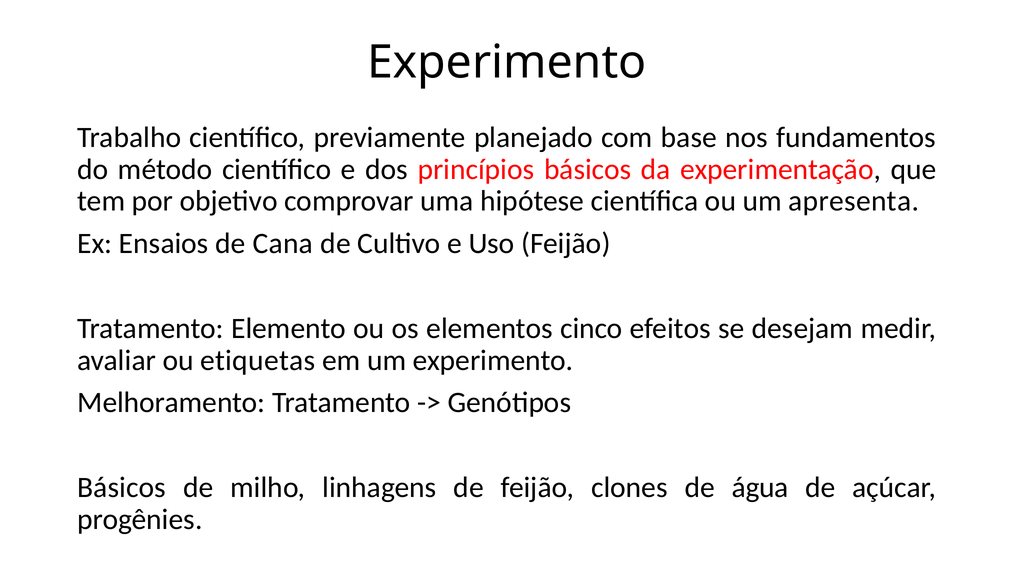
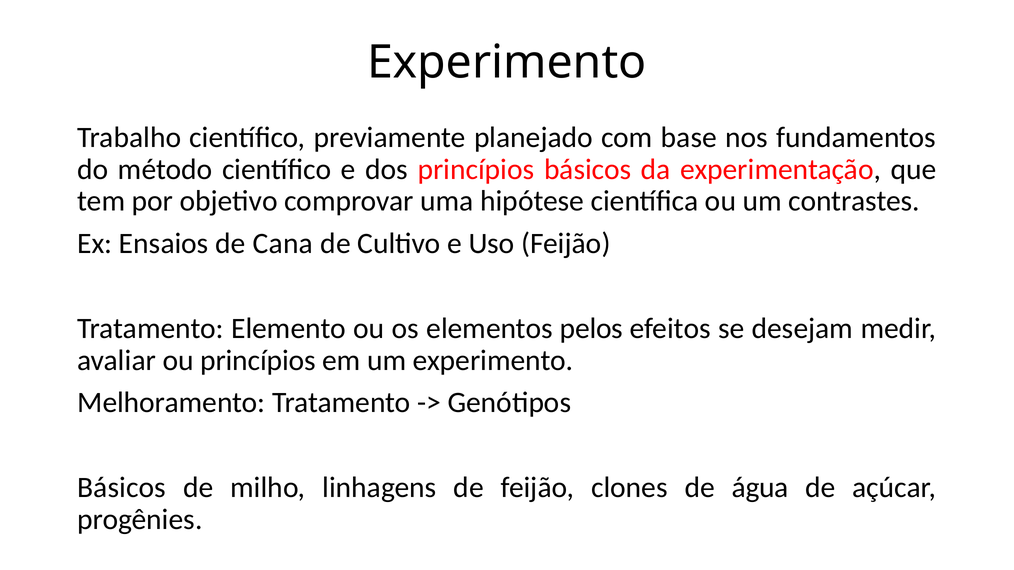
apresenta: apresenta -> contrastes (854, 201)
cinco: cinco -> pelos (591, 329)
ou etiquetas: etiquetas -> princípios (258, 361)
